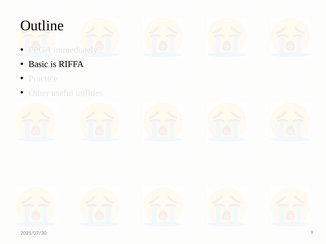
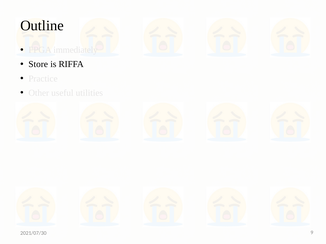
Basic: Basic -> Store (38, 64)
